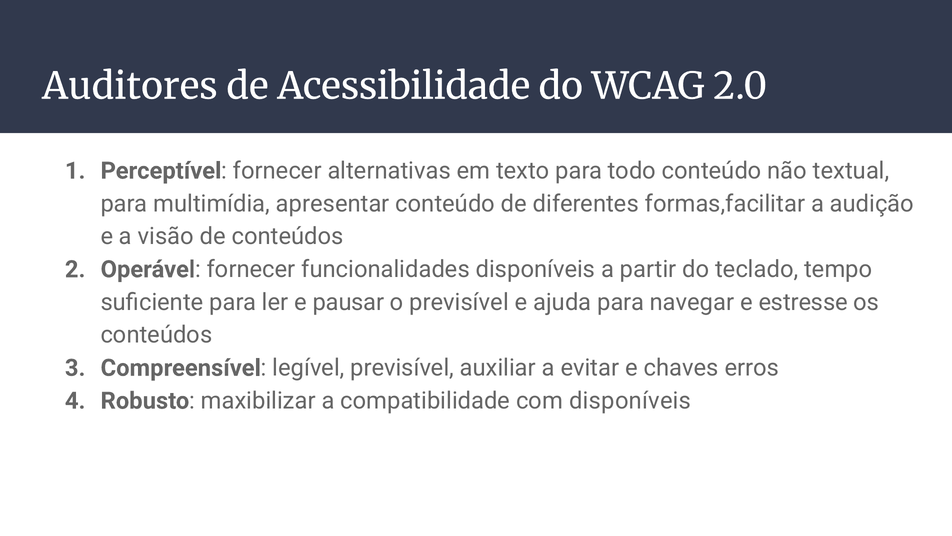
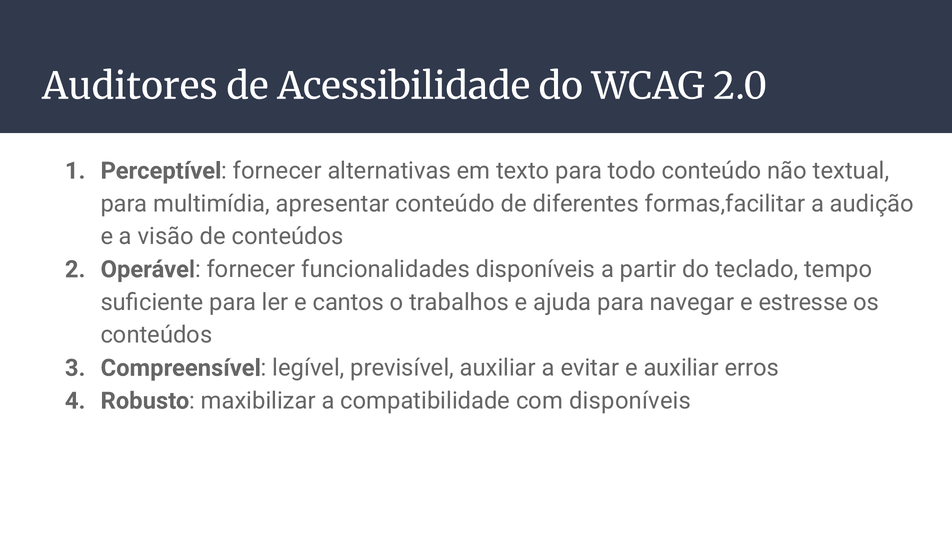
pausar: pausar -> cantos (348, 302)
o previsível: previsível -> trabalhos (459, 302)
e chaves: chaves -> auxiliar (681, 368)
